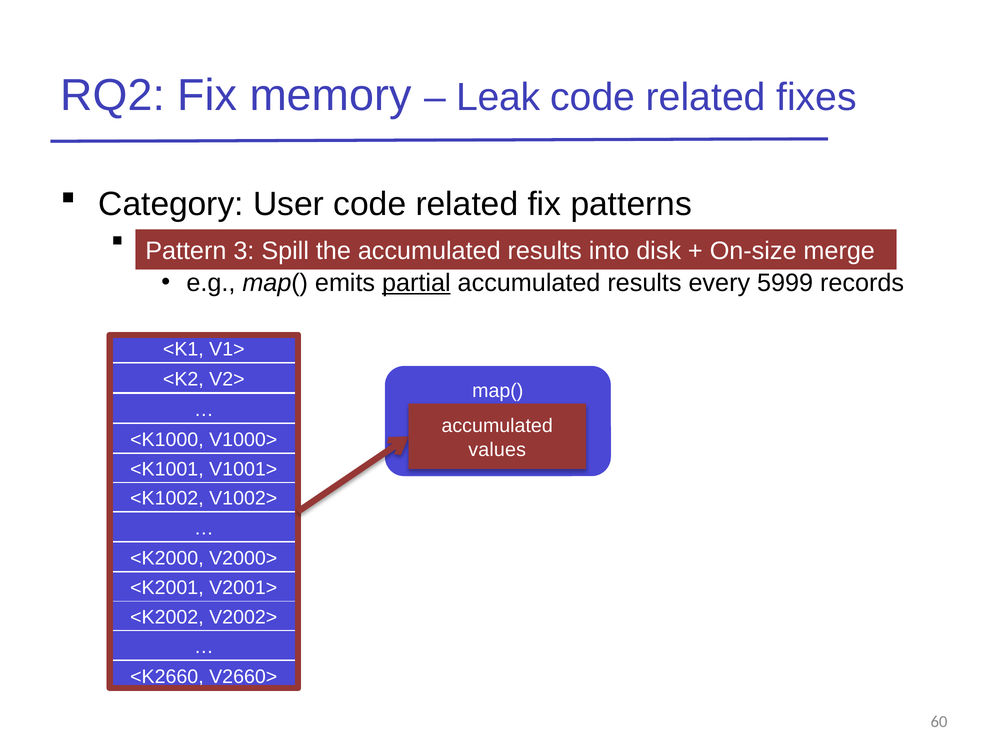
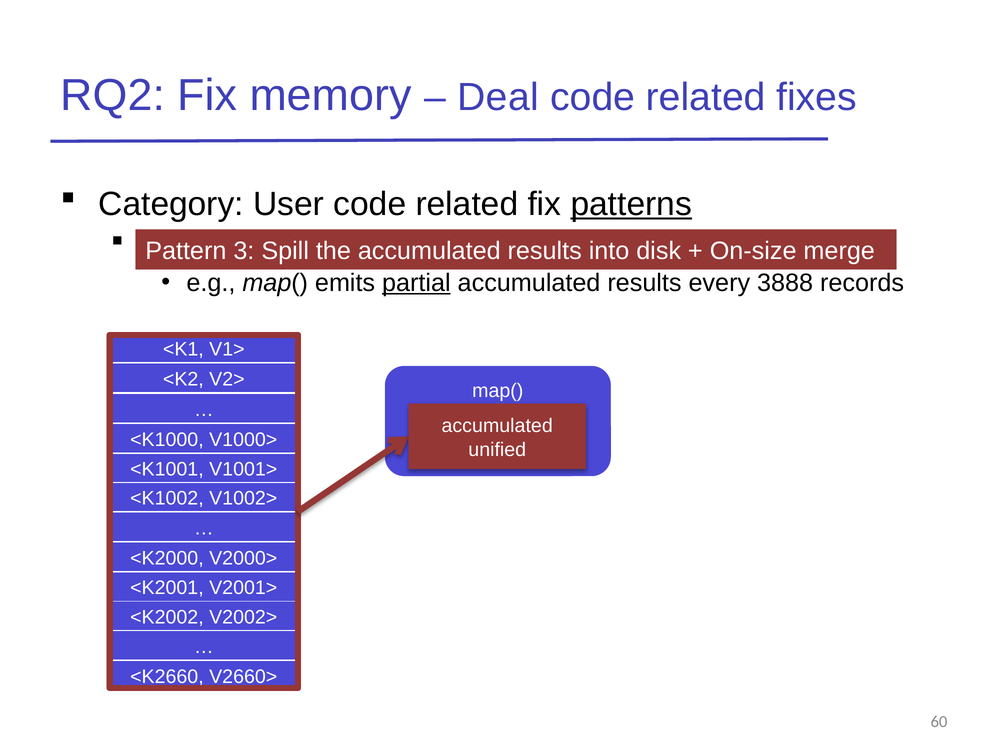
Leak: Leak -> Deal (498, 97)
patterns underline: none -> present (631, 204)
5999: 5999 -> 3888 (785, 283)
values: values -> unified (497, 450)
